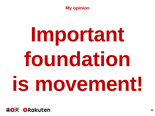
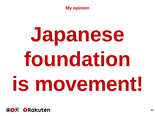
Important: Important -> Japanese (77, 35)
